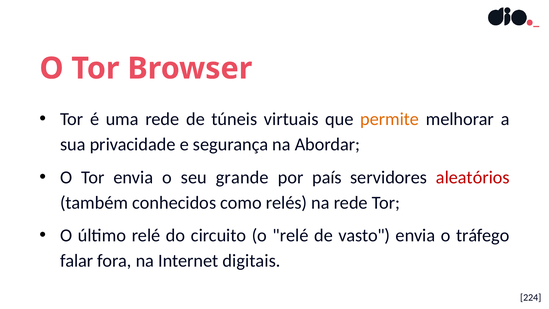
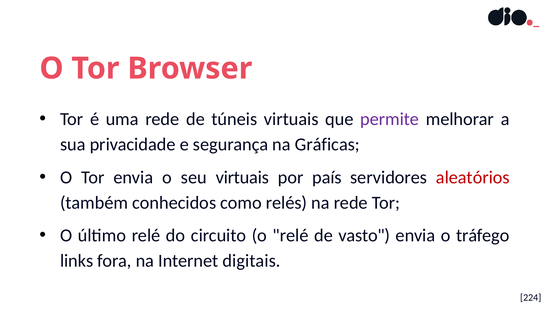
permite colour: orange -> purple (390, 119)
Abordar: Abordar -> Gráficas (327, 144)
seu grande: grande -> virtuais (242, 177)
falar: falar -> links (77, 261)
